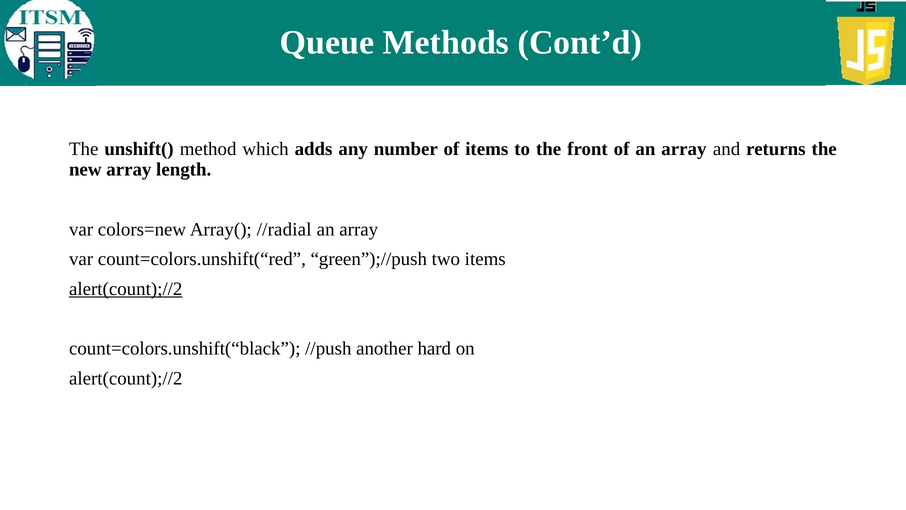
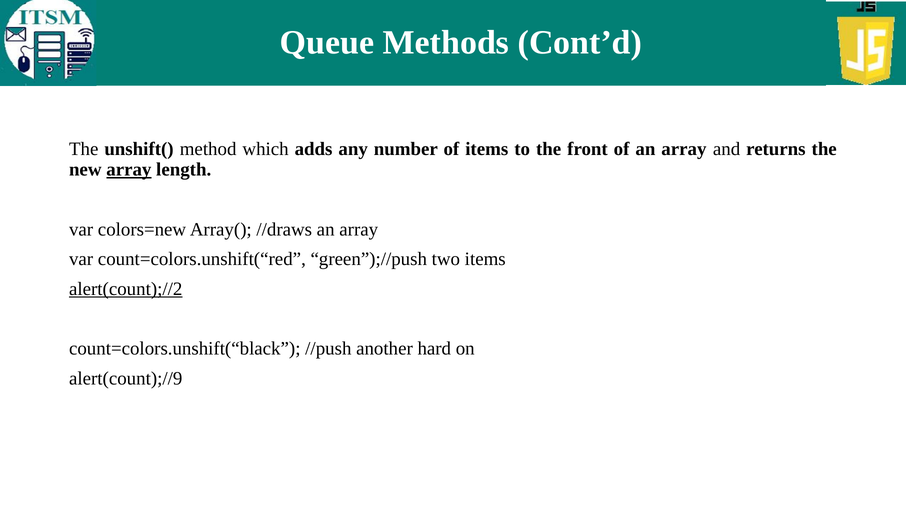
array underline: none -> present (129, 170)
//radial: //radial -> //draws (284, 229)
alert(count);//2: alert(count);//2 -> alert(count);//9 (126, 378)
